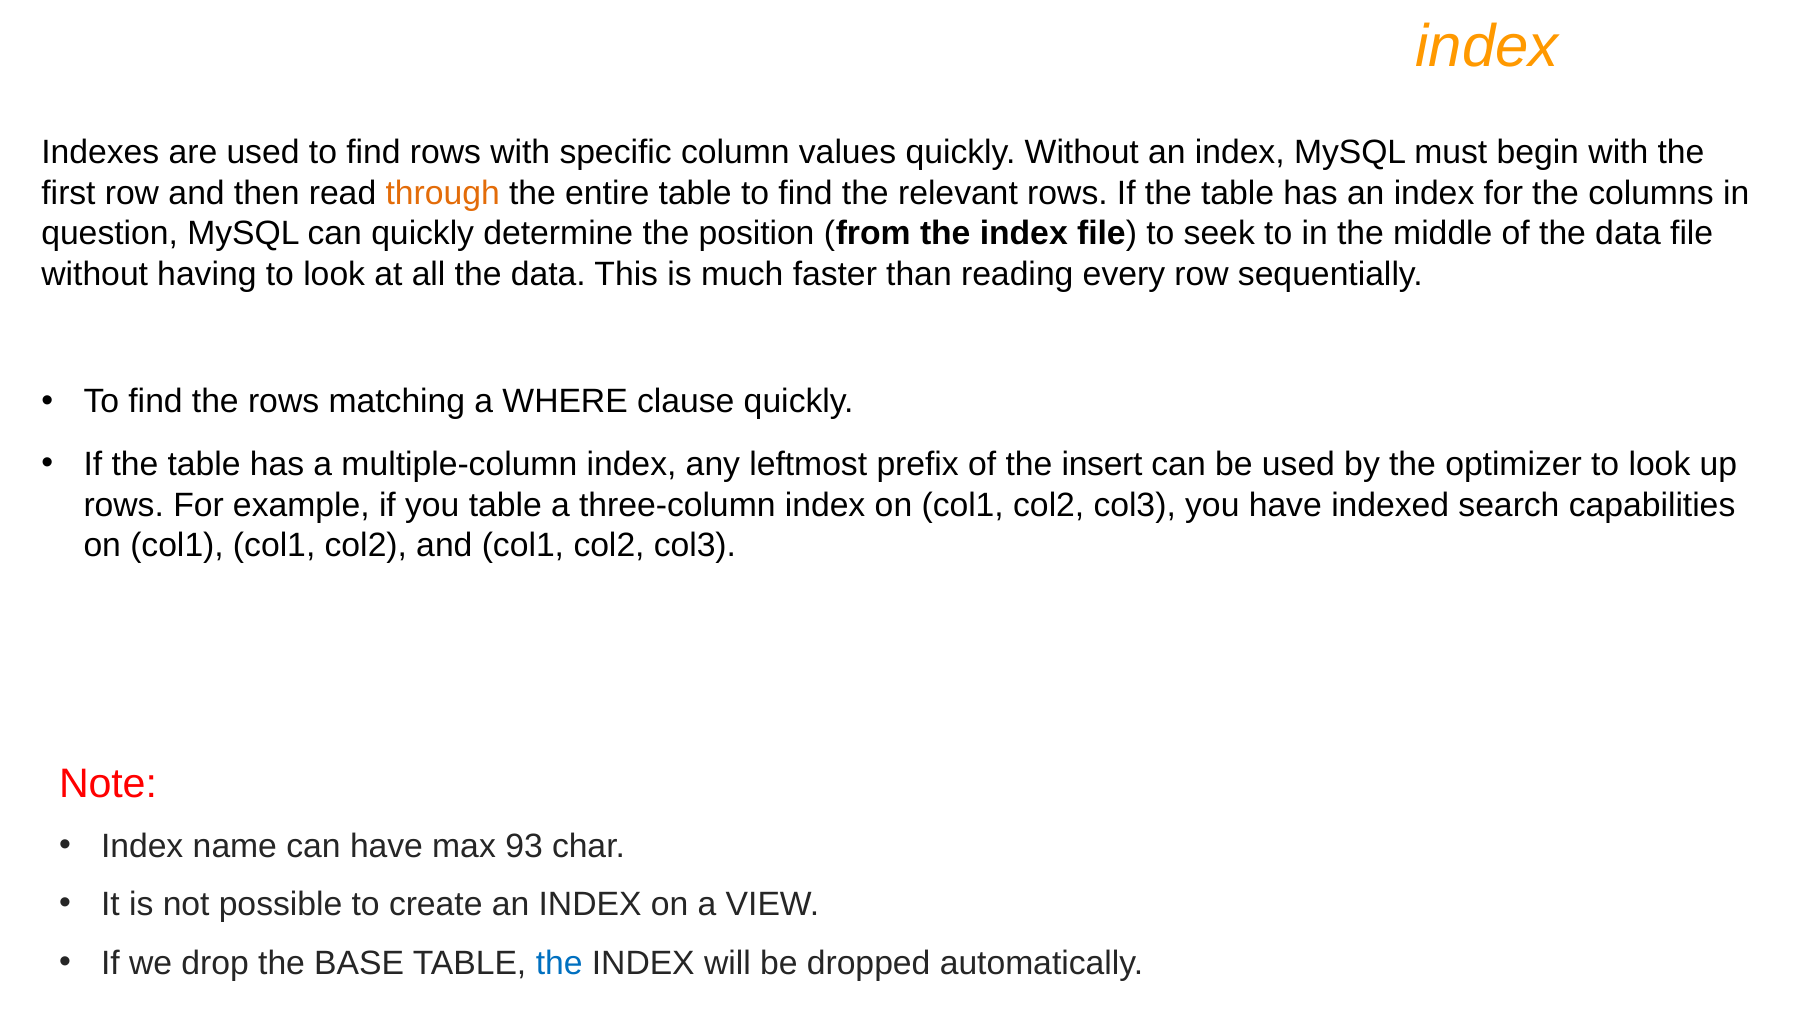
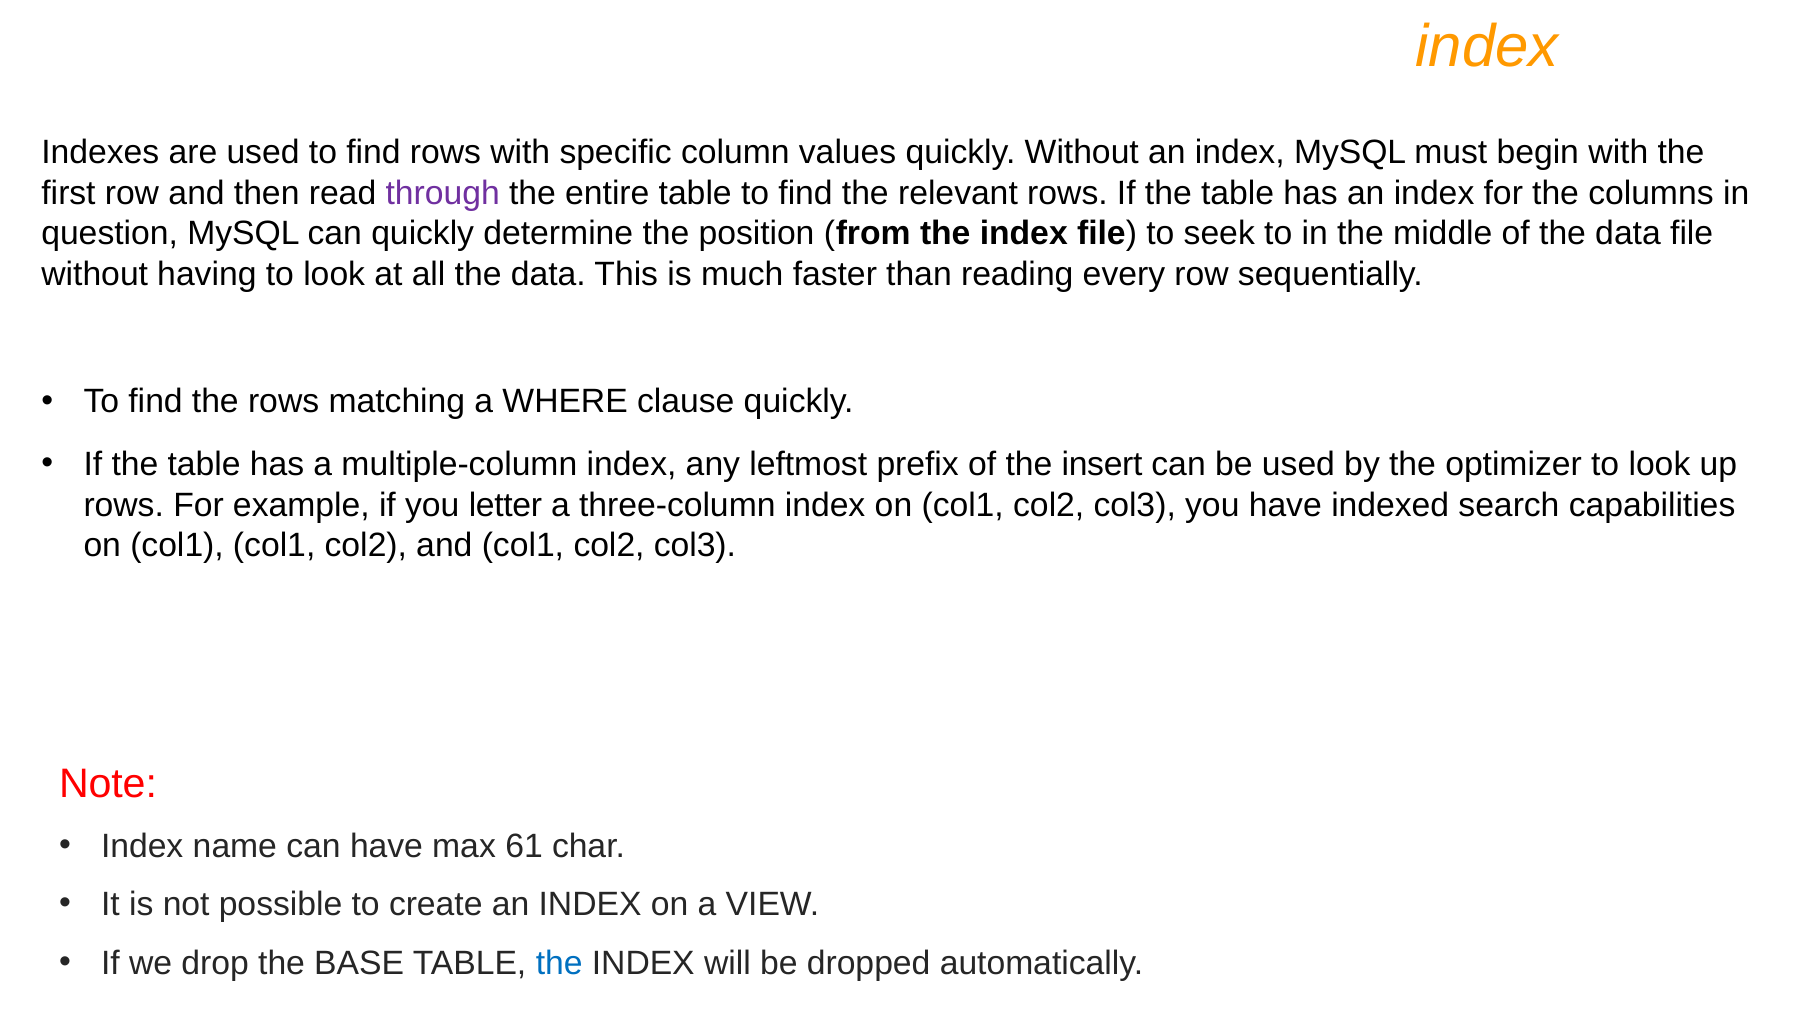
through colour: orange -> purple (443, 193)
you table: table -> letter (505, 505)
93: 93 -> 61 (524, 846)
